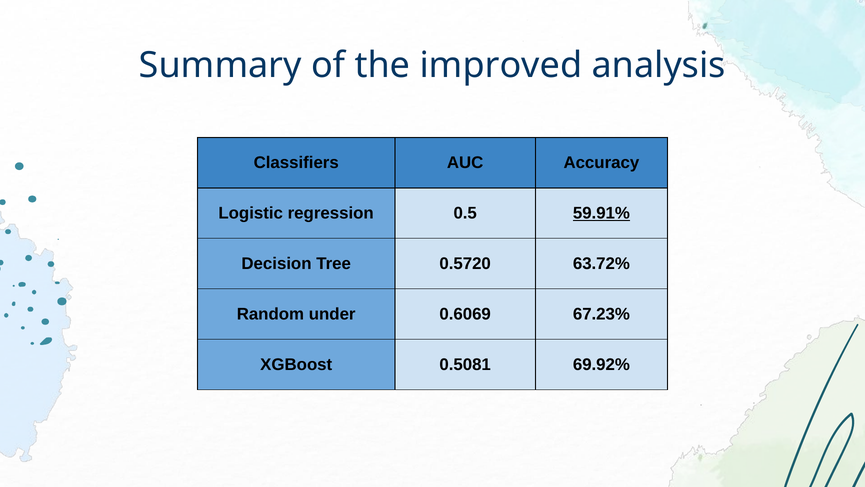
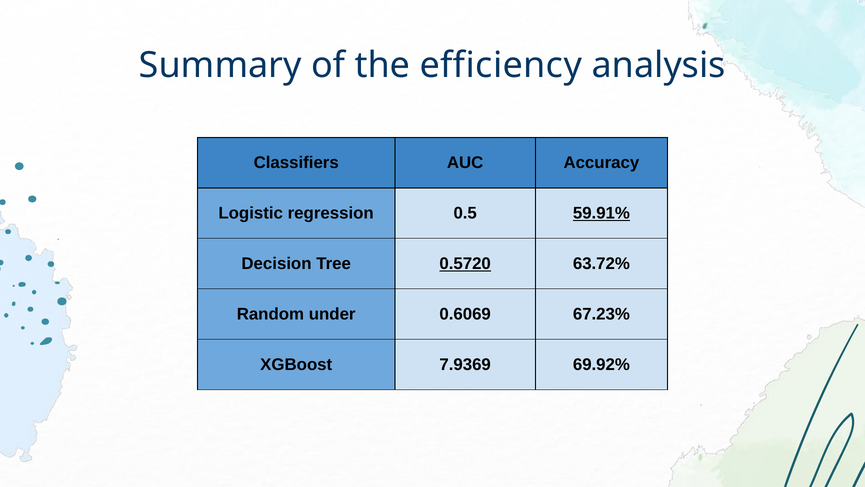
improved: improved -> efficiency (501, 65)
0.5720 underline: none -> present (465, 264)
0.5081: 0.5081 -> 7.9369 (465, 364)
